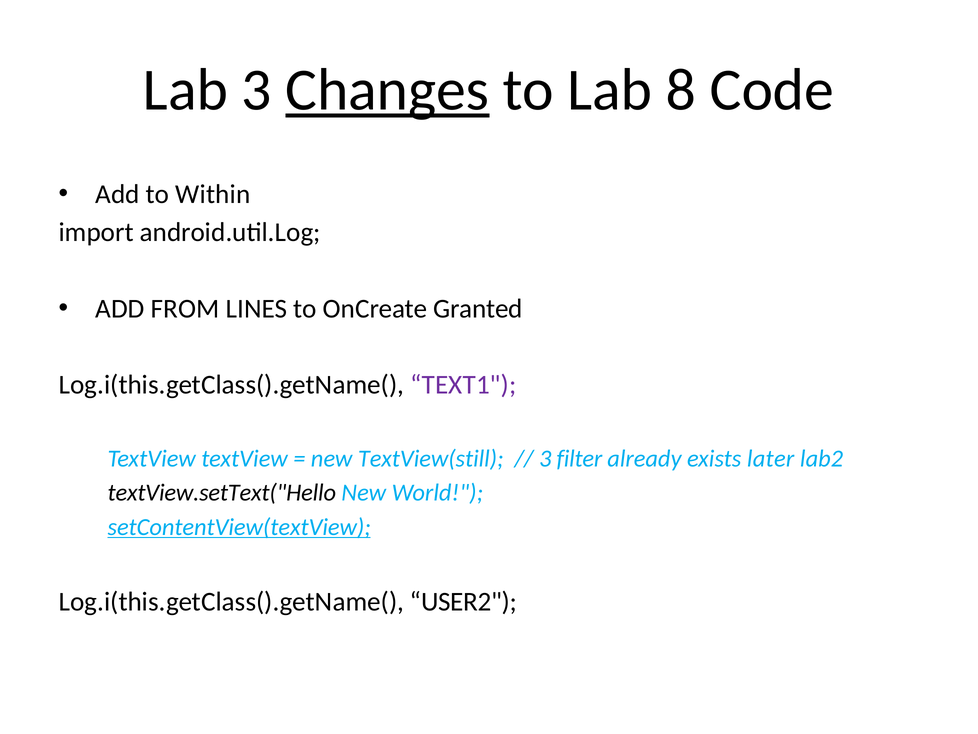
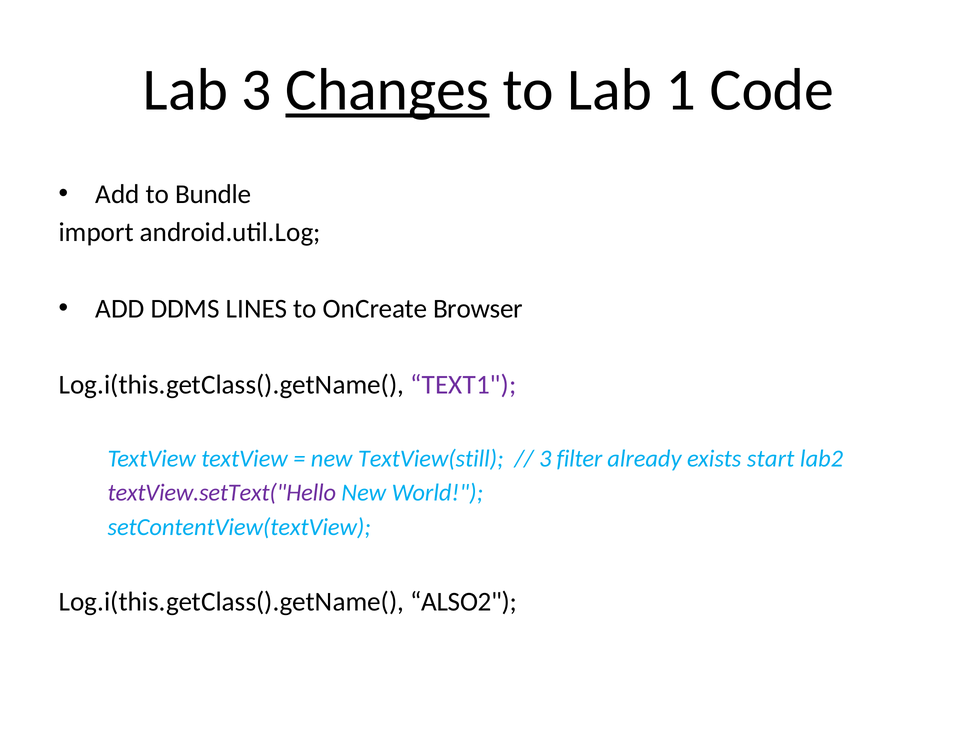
8: 8 -> 1 (681, 90)
Within: Within -> Bundle (213, 194)
FROM: FROM -> DDMS (185, 308)
Granted: Granted -> Browser (478, 308)
later: later -> start (771, 458)
textView.setText("Hello colour: black -> purple (222, 492)
setContentView(textView underline: present -> none (239, 527)
USER2: USER2 -> ALSO2 (464, 601)
